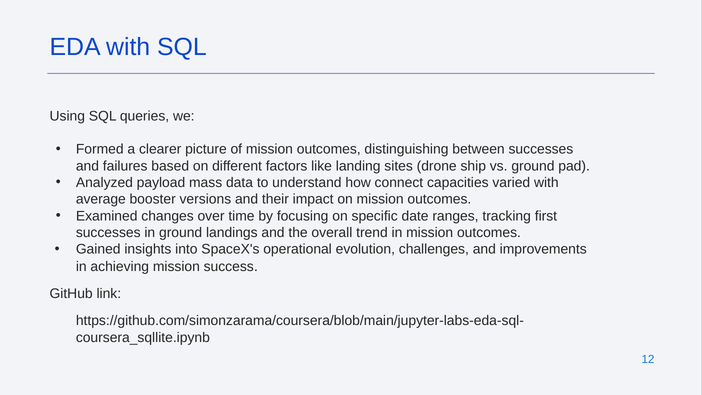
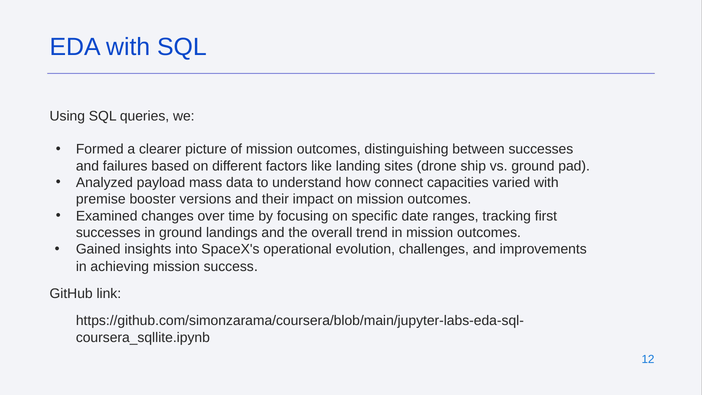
average: average -> premise (101, 199)
